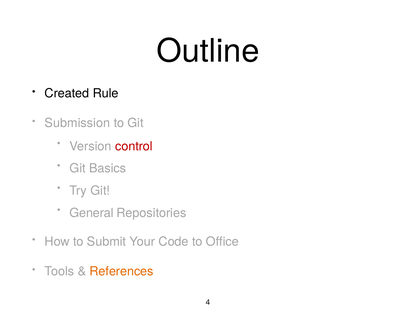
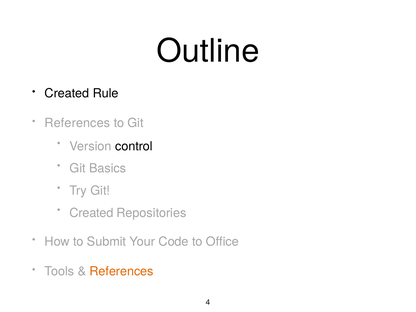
Submission: Submission -> References (77, 123)
control colour: red -> black (134, 146)
General: General -> Created (91, 213)
